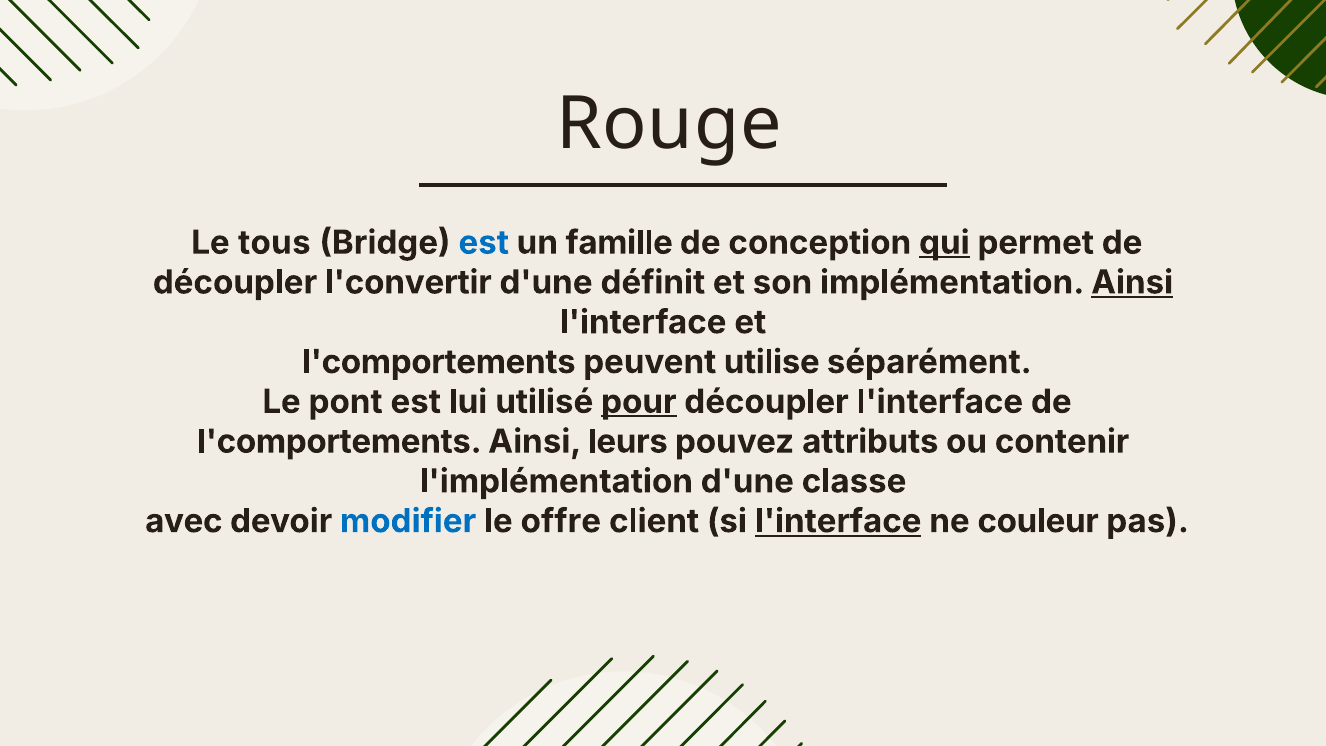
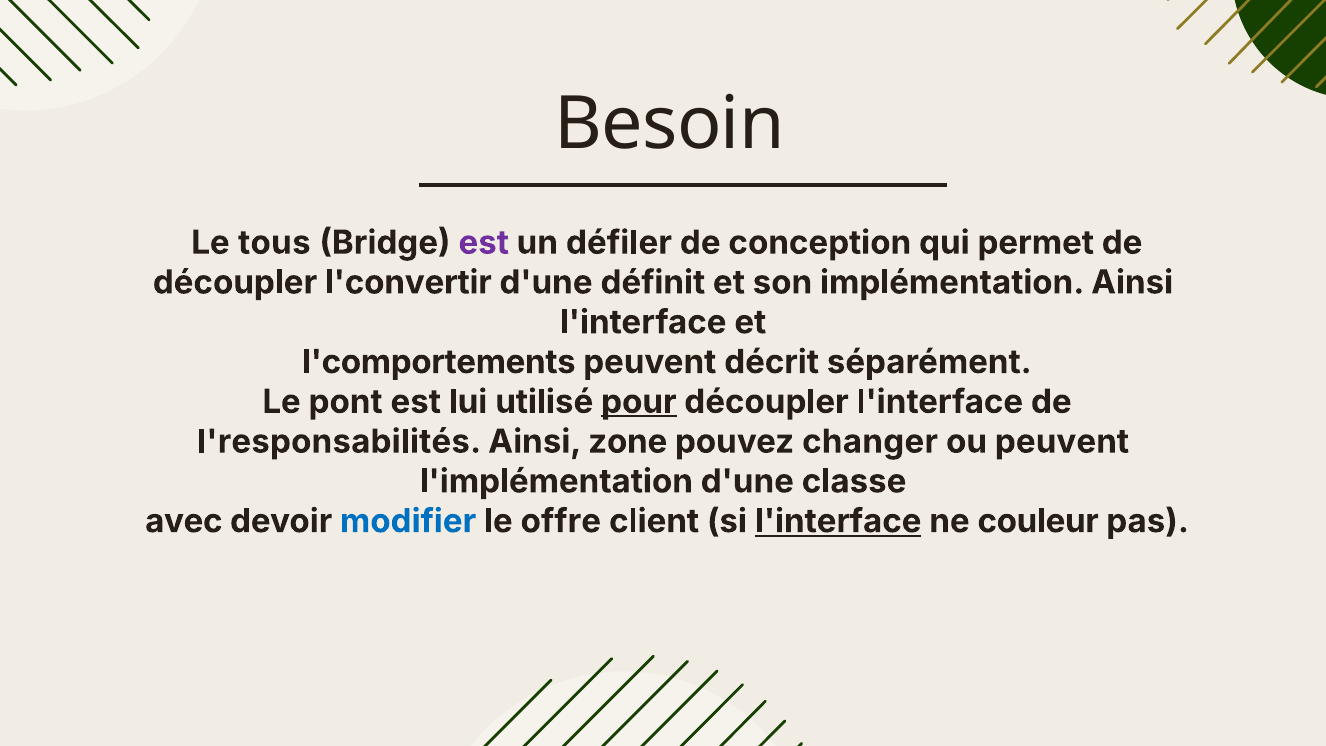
Rouge: Rouge -> Besoin (670, 125)
est colour: blue -> purple (484, 243)
famille: famille -> défiler (619, 243)
qui underline: present -> none (944, 243)
Ainsi underline: present -> none (1132, 283)
utilise: utilise -> décrit (772, 362)
l'comportements: l'comportements -> l'responsabilités (339, 442)
leurs: leurs -> zone (628, 442)
attributs: attributs -> changer (870, 442)
ou contenir: contenir -> peuvent (1062, 442)
